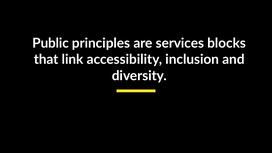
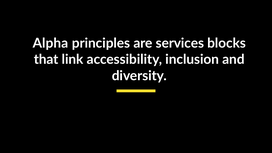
Public: Public -> Alpha (50, 43)
